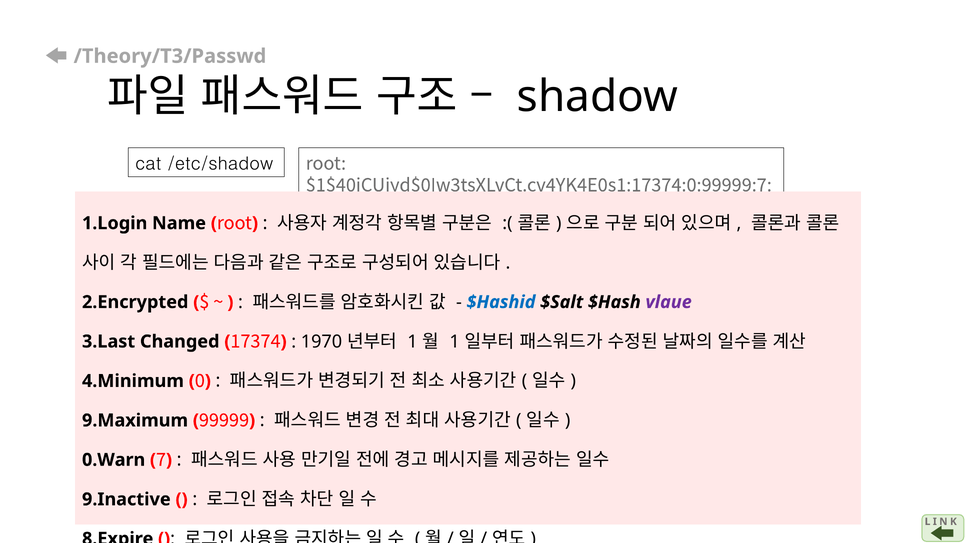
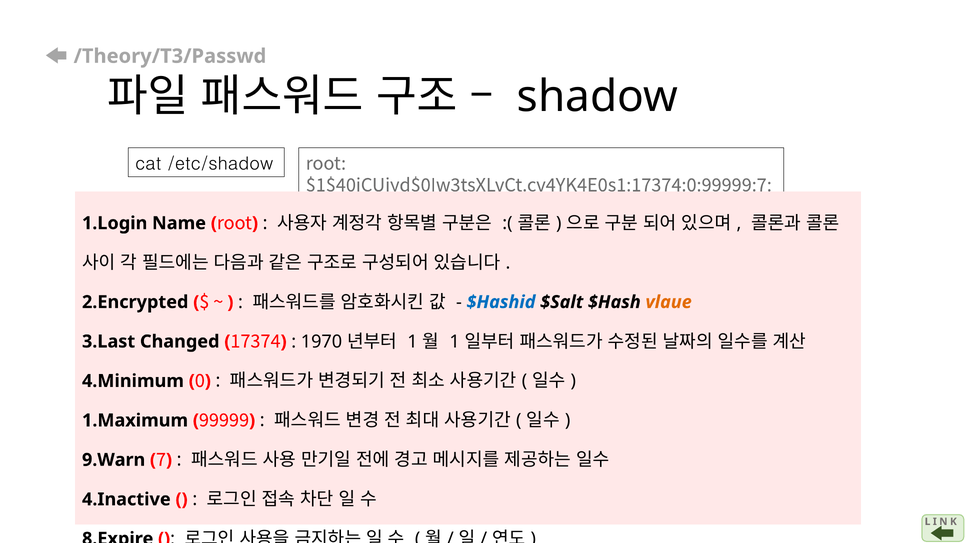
vlaue colour: purple -> orange (669, 302)
9.Maximum: 9.Maximum -> 1.Maximum (135, 420)
0.Warn: 0.Warn -> 9.Warn (114, 460)
9.Inactive: 9.Inactive -> 4.Inactive (126, 499)
